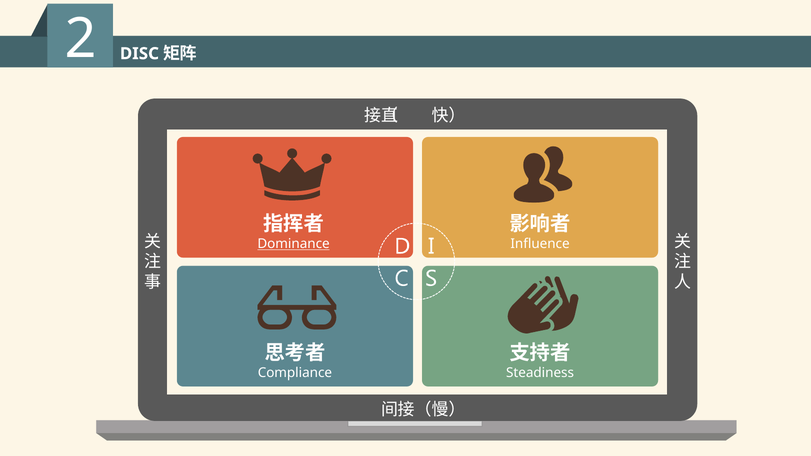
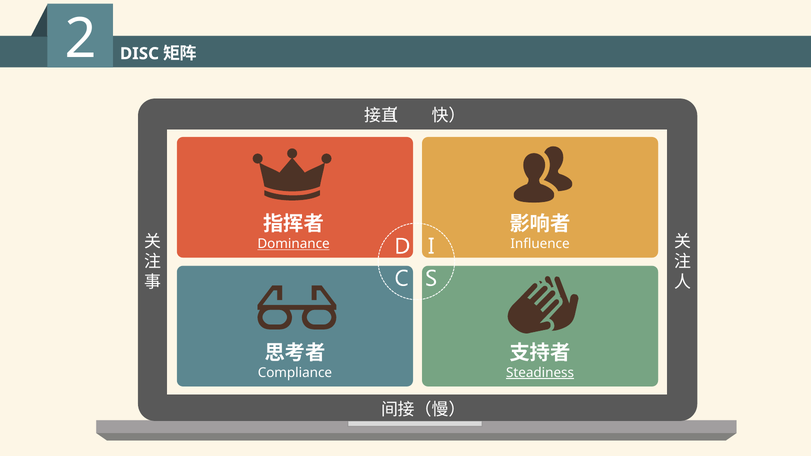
Steadiness underline: none -> present (540, 373)
